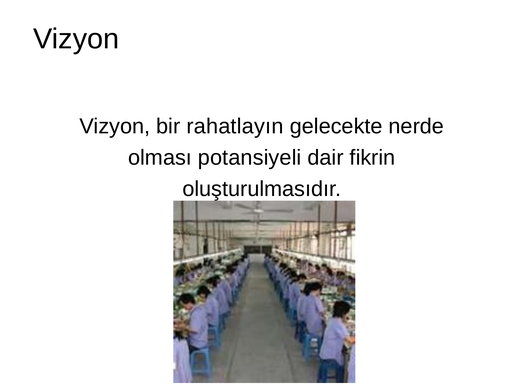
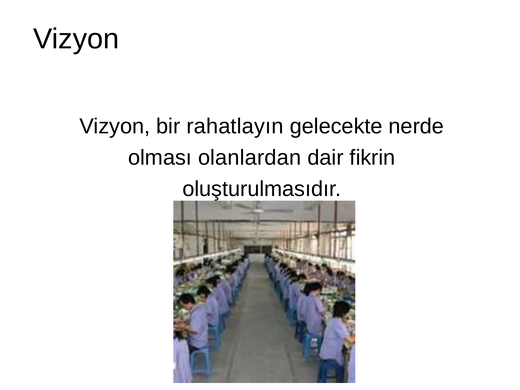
potansiyeli: potansiyeli -> olanlardan (250, 158)
